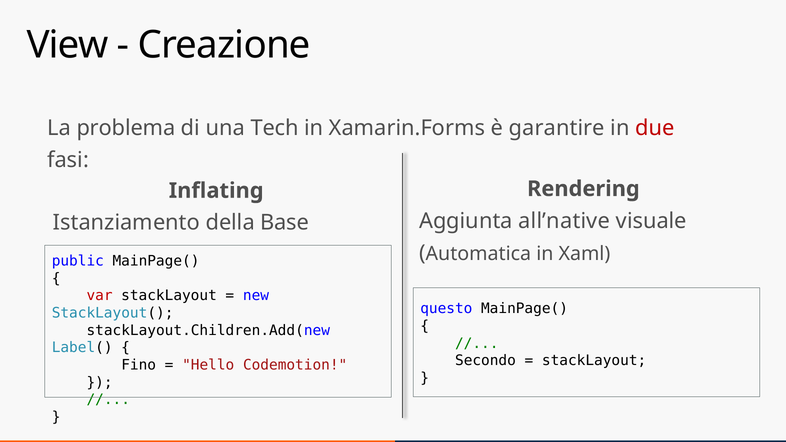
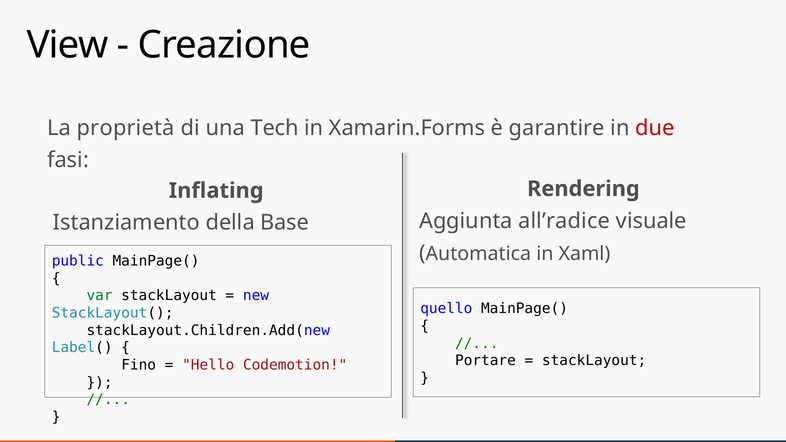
problema: problema -> proprietà (126, 128)
all’native: all’native -> all’radice (564, 221)
var colour: red -> green (100, 296)
questo: questo -> quello (446, 309)
Secondo: Secondo -> Portare (485, 361)
